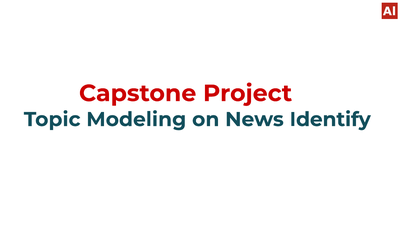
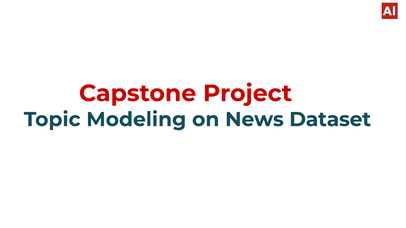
Identify: Identify -> Dataset (330, 120)
